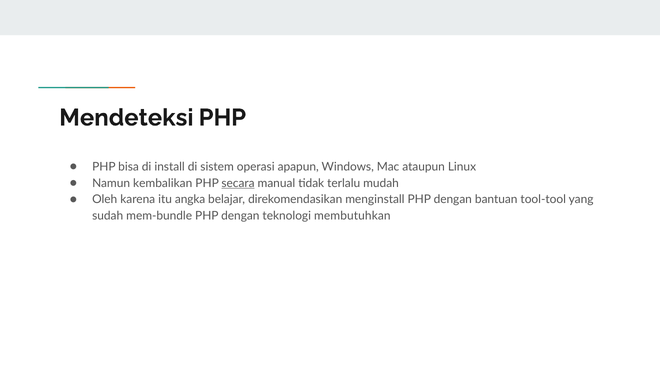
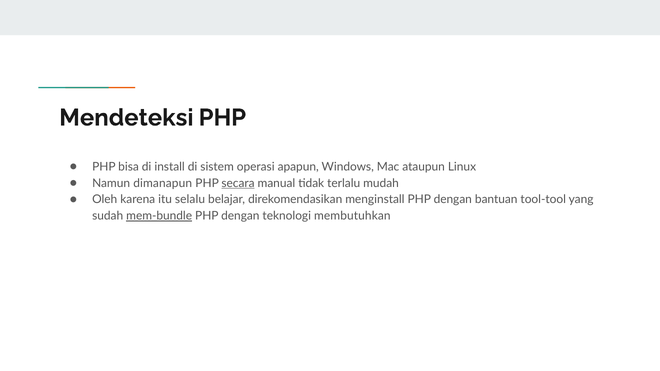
kembalikan: kembalikan -> dimanapun (163, 183)
angka: angka -> selalu (190, 200)
mem-bundle underline: none -> present (159, 216)
